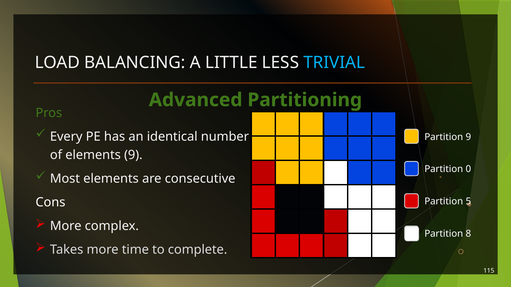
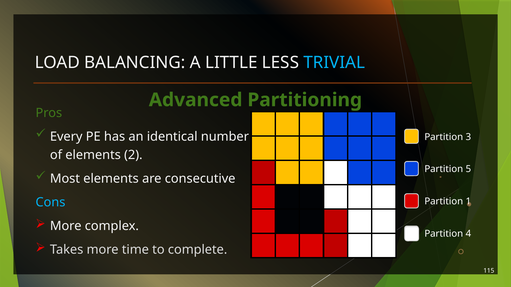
Partition 9: 9 -> 3 (468, 137)
elements 9: 9 -> 2 (133, 155)
0: 0 -> 5 (468, 169)
Cons colour: white -> light blue (50, 203)
5: 5 -> 1 (468, 202)
8: 8 -> 4 (468, 234)
